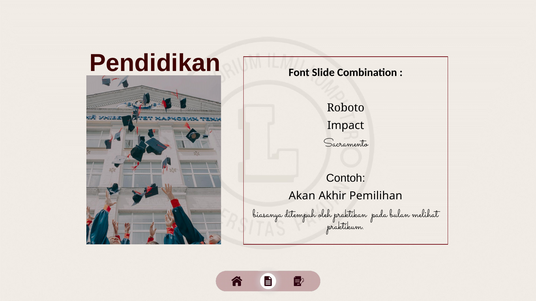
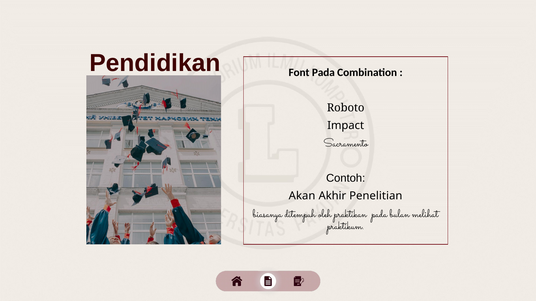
Font Slide: Slide -> Pada (323, 73)
Pemilihan: Pemilihan -> Penelitian (376, 196)
